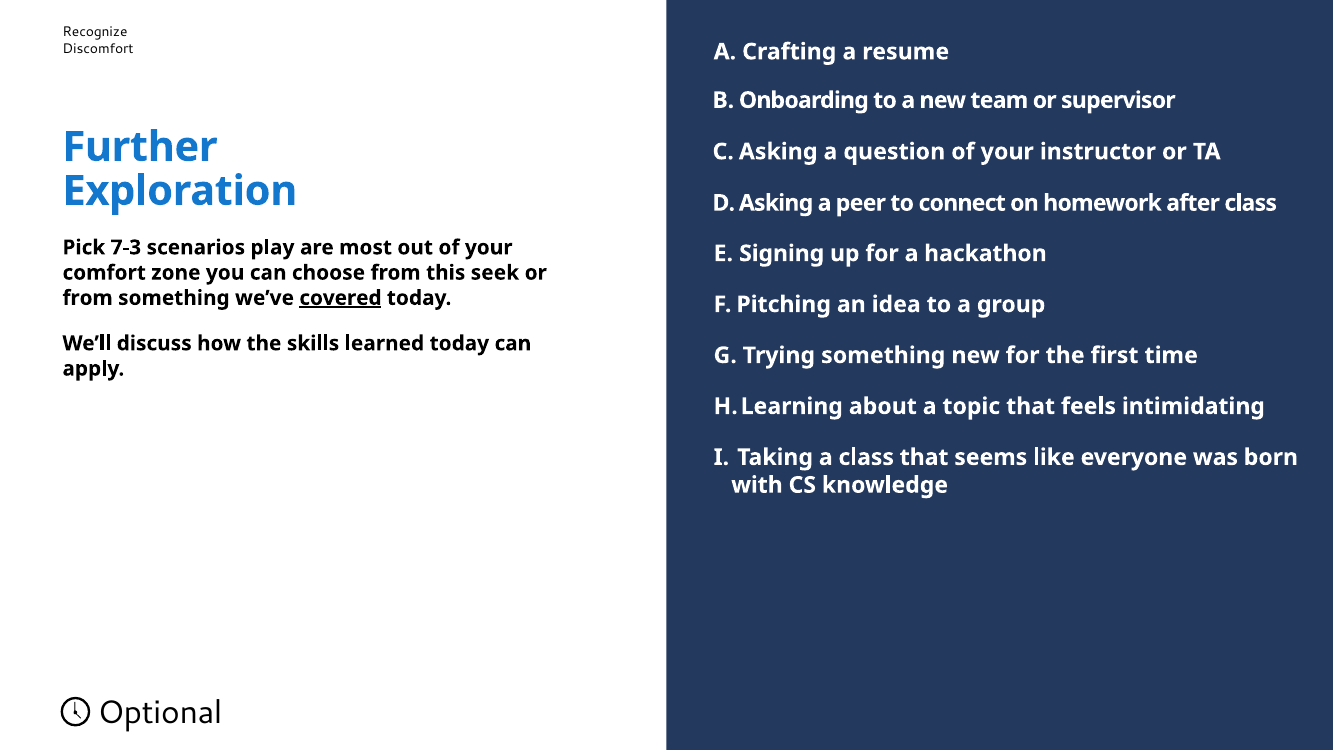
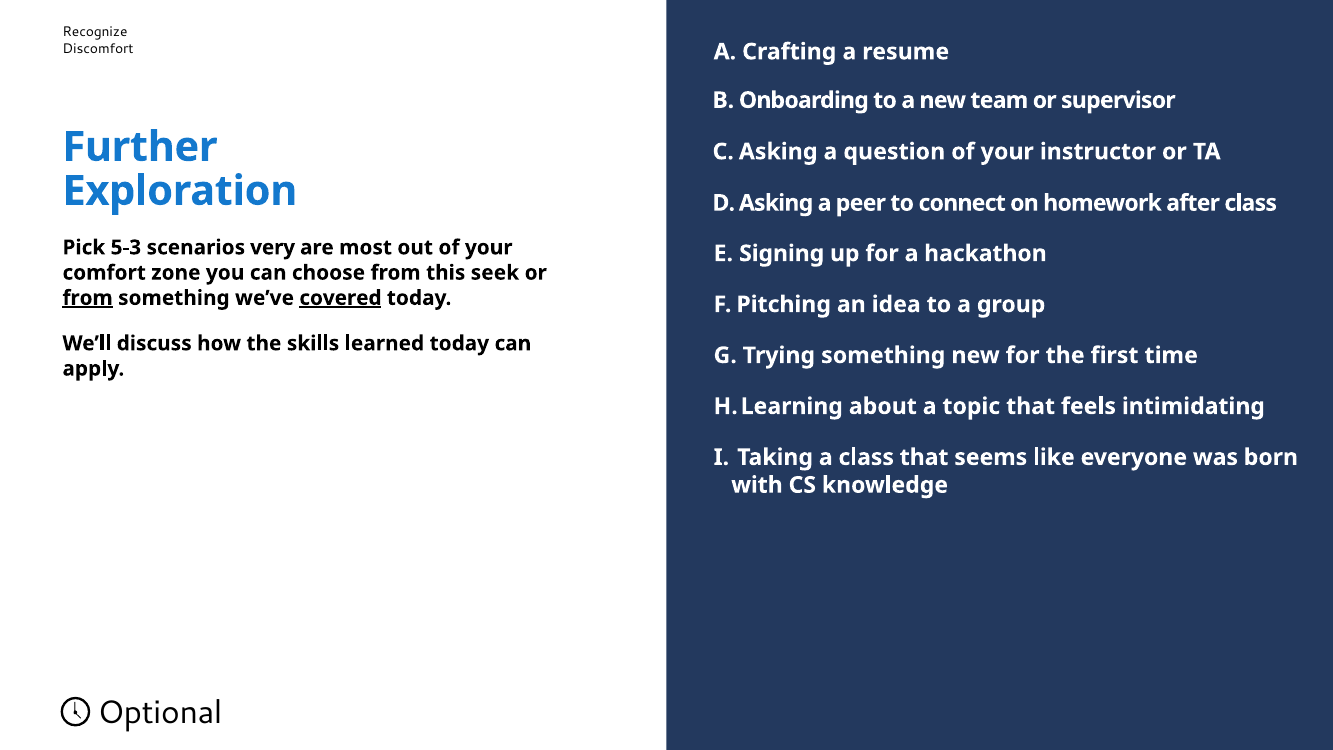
7-3: 7-3 -> 5-3 (126, 247)
play: play -> very (273, 247)
from underline: none -> present (88, 298)
